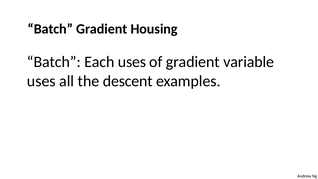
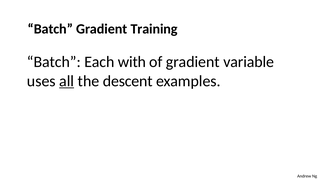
Housing: Housing -> Training (154, 29)
Each uses: uses -> with (132, 62)
all underline: none -> present (67, 81)
